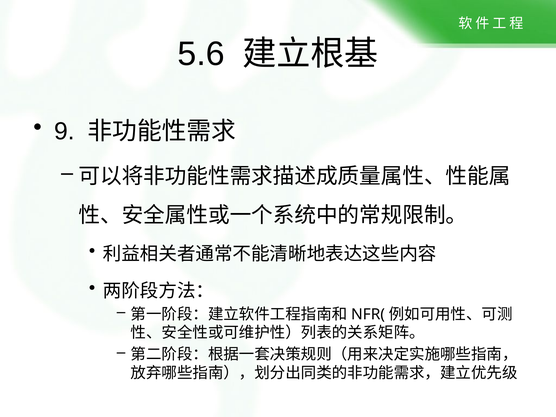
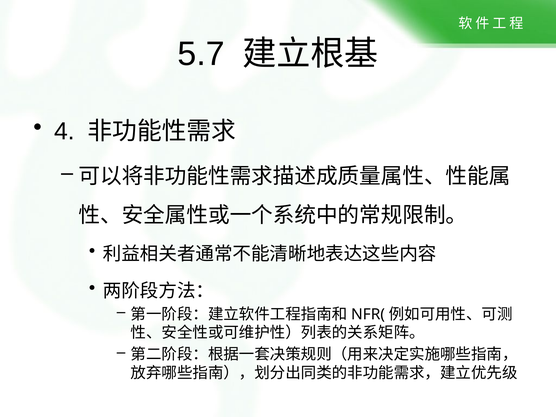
5.6: 5.6 -> 5.7 (201, 54)
9: 9 -> 4 (65, 131)
